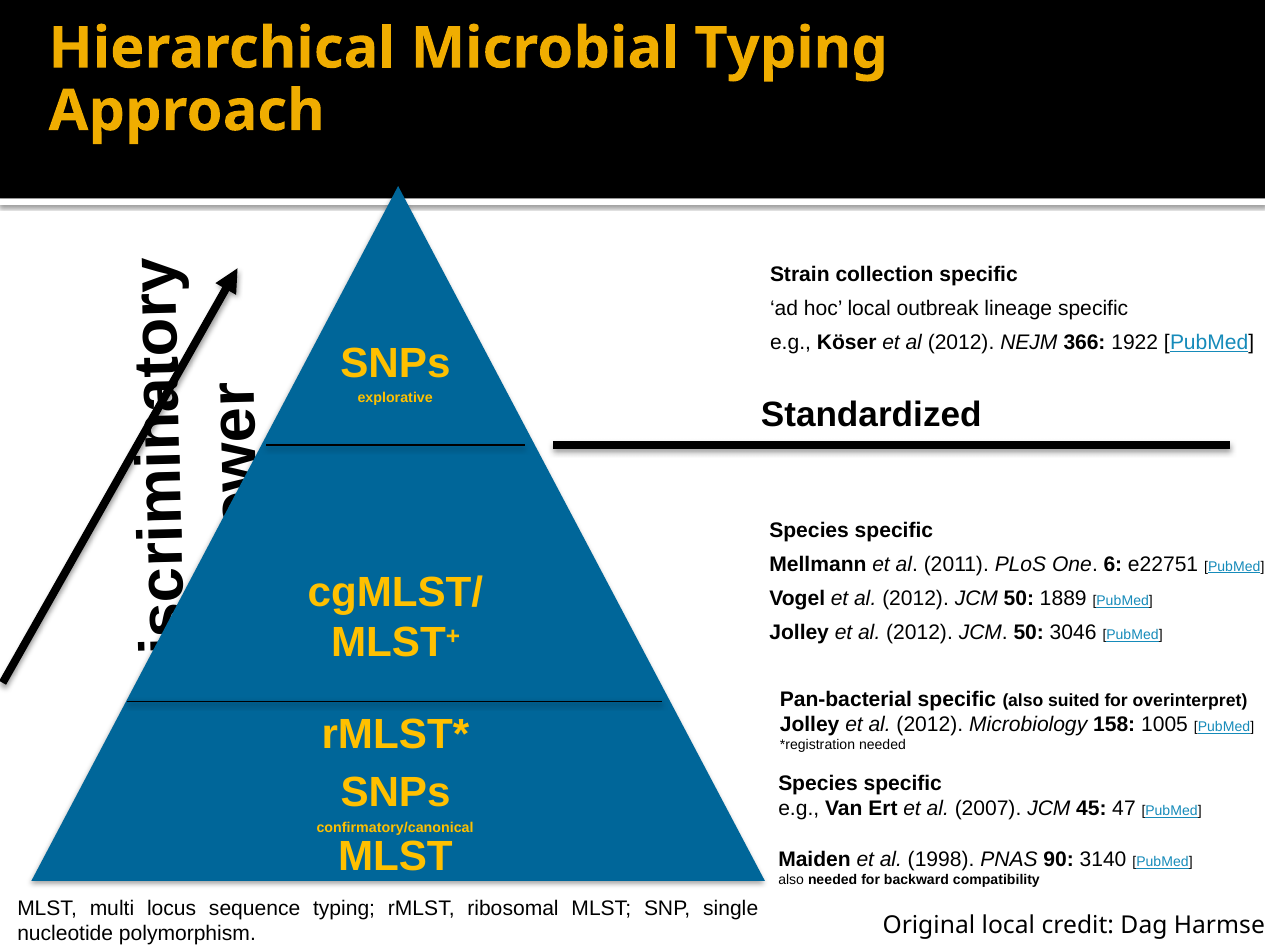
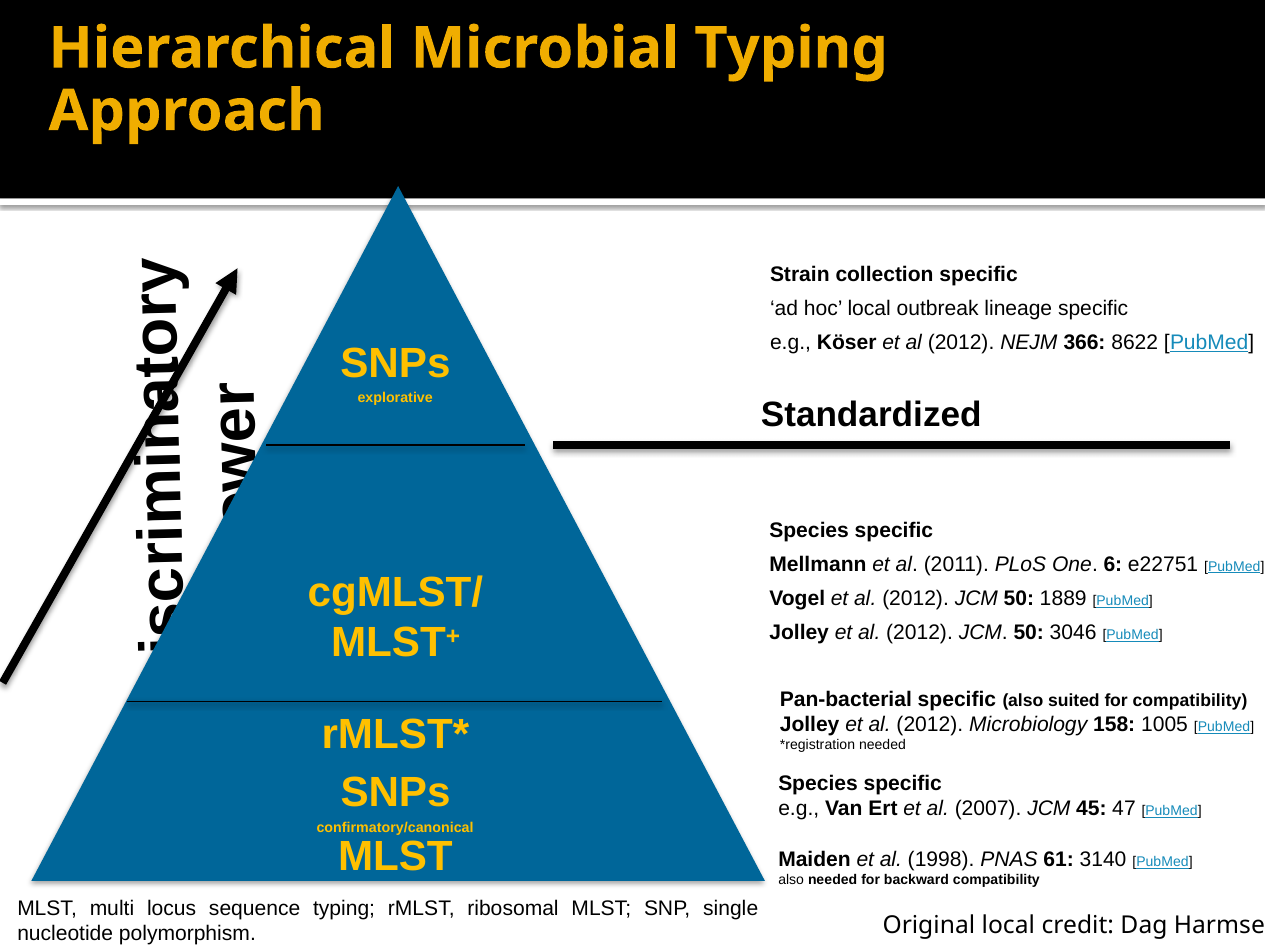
1922: 1922 -> 8622 (1135, 342)
for overinterpret: overinterpret -> compatibility (1190, 700)
90: 90 -> 61 (1059, 859)
